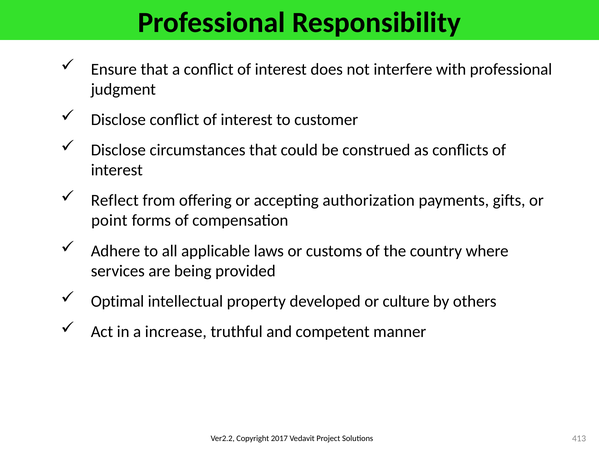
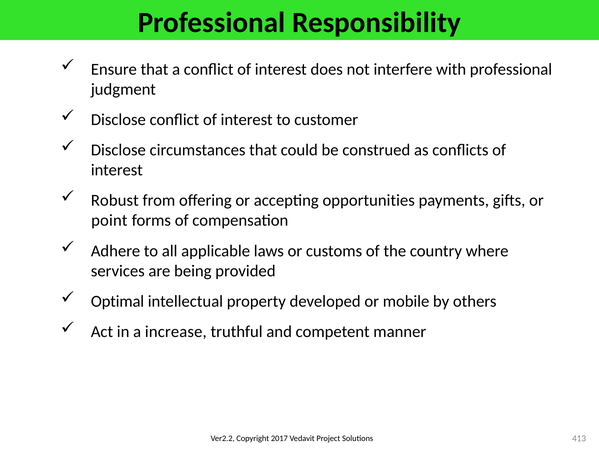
Reflect: Reflect -> Robust (115, 200)
authorization: authorization -> opportunities (369, 200)
culture: culture -> mobile (406, 301)
